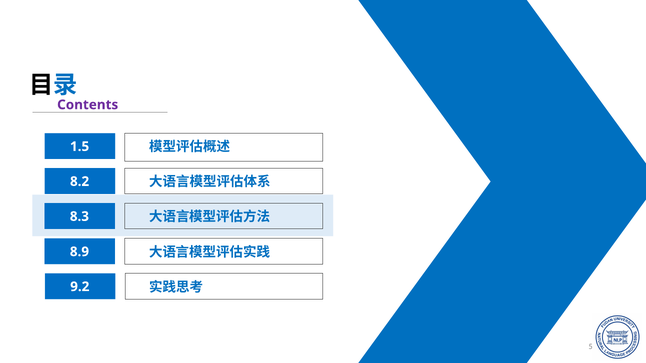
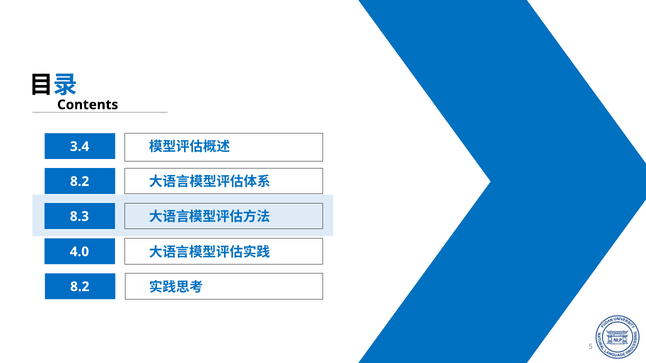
Contents colour: purple -> black (88, 105)
1.5: 1.5 -> 3.4 (80, 147)
8.9: 8.9 -> 4.0 (79, 252)
9.2: 9.2 -> 8.2 (80, 287)
